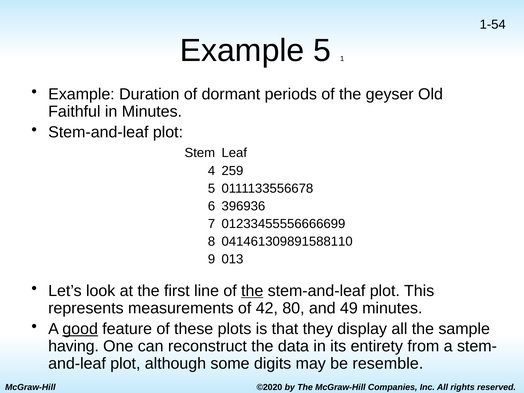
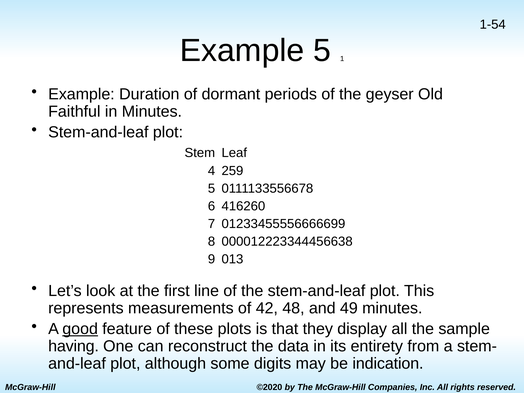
396936: 396936 -> 416260 (243, 206)
041461309891588110: 041461309891588110 -> 000012223344456638 (287, 241)
the underline: present -> none (252, 291)
80: 80 -> 48 (293, 308)
resemble: resemble -> indication (388, 364)
